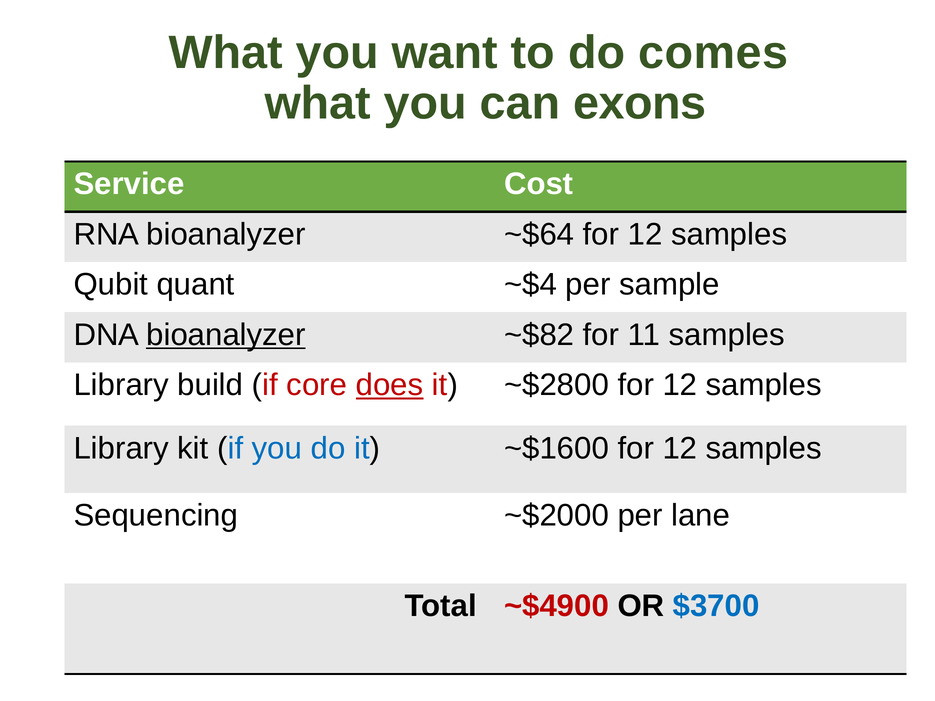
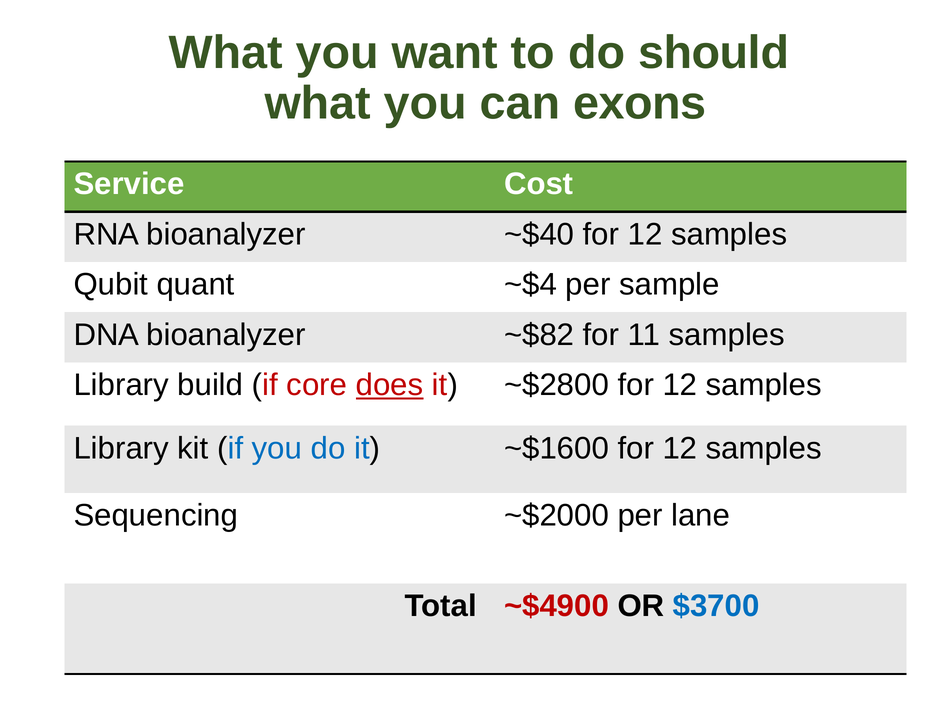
comes: comes -> should (714, 53)
~$64: ~$64 -> ~$40 (539, 234)
bioanalyzer underline: present -> none (226, 335)
